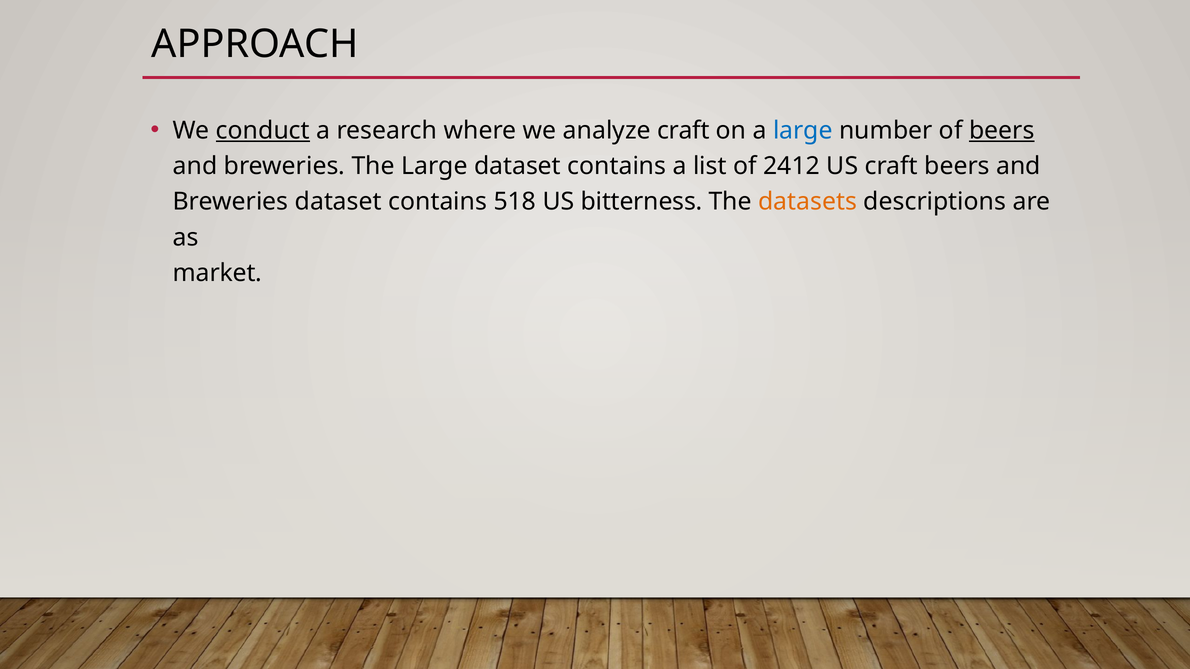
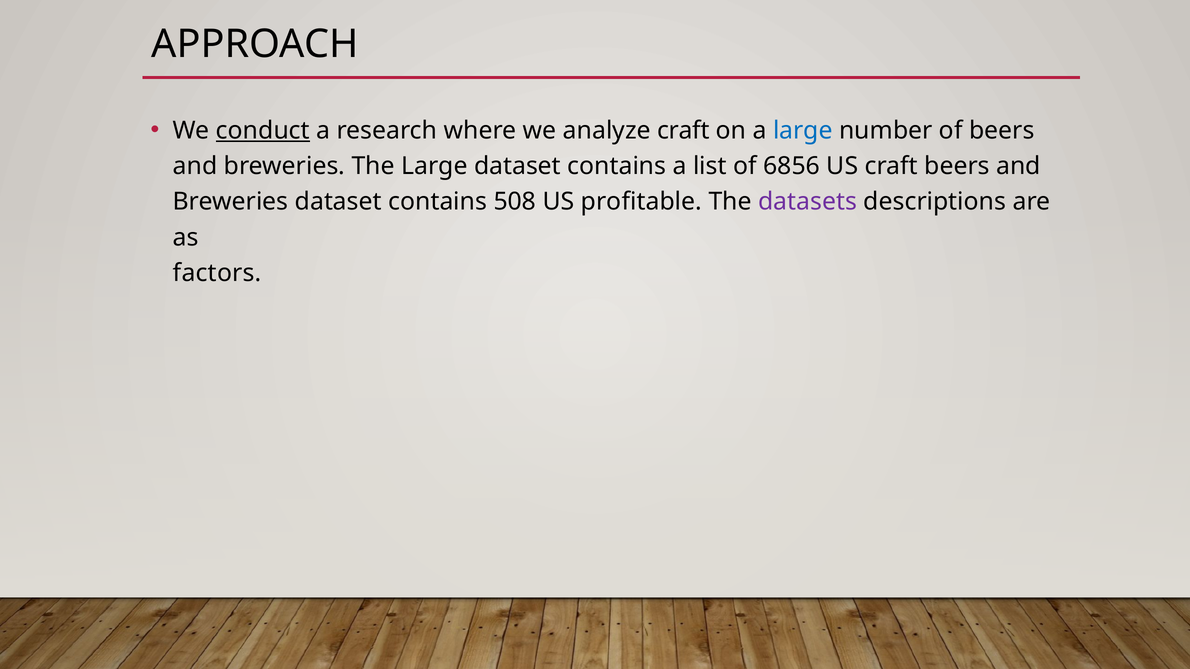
beers underline: present -> none (1002, 130)
2412: 2412 -> 6856 (792, 166)
518: 518 -> 508 (515, 202)
bitterness: bitterness -> profitable (641, 202)
datasets colour: orange -> purple (808, 202)
market: market -> factors (217, 273)
